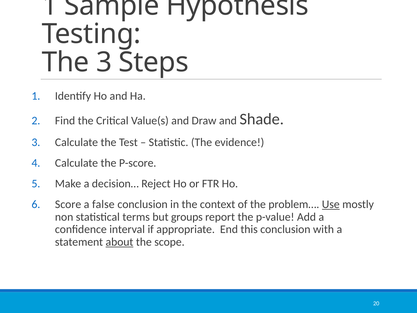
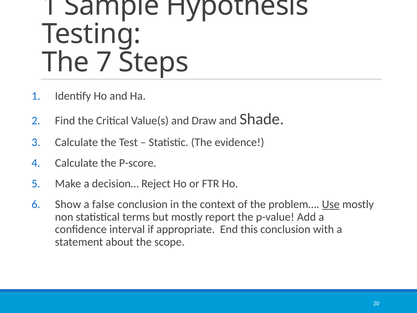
The 3: 3 -> 7 (104, 62)
Score: Score -> Show (68, 204)
but groups: groups -> mostly (187, 217)
about underline: present -> none (119, 242)
